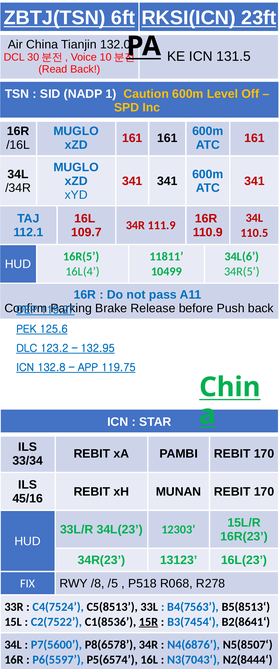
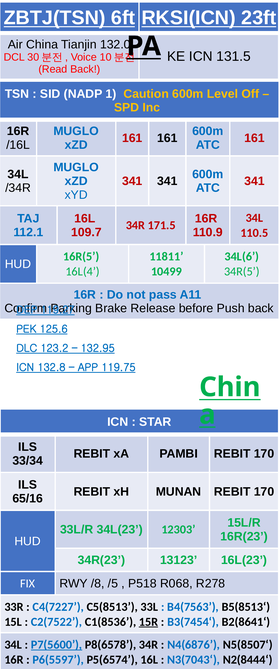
111.9: 111.9 -> 171.5 (162, 225)
45/16: 45/16 -> 65/16 (28, 497)
C4(7524: C4(7524 -> C4(7227 (58, 605)
P7(5600 underline: none -> present (57, 643)
